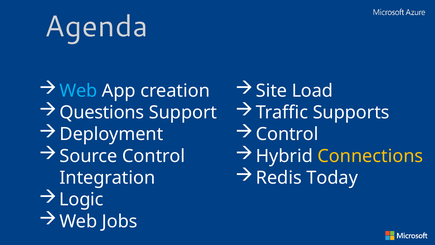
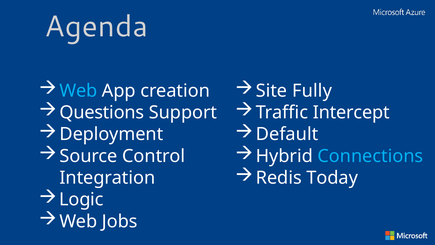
Load: Load -> Fully (312, 91)
Supports: Supports -> Intercept (351, 112)
Control: Control -> Default (287, 134)
Connections colour: yellow -> light blue (370, 156)
